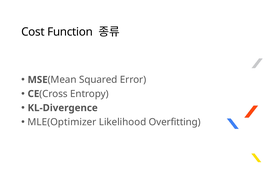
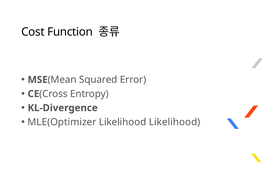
Likelihood Overfitting: Overfitting -> Likelihood (175, 122)
